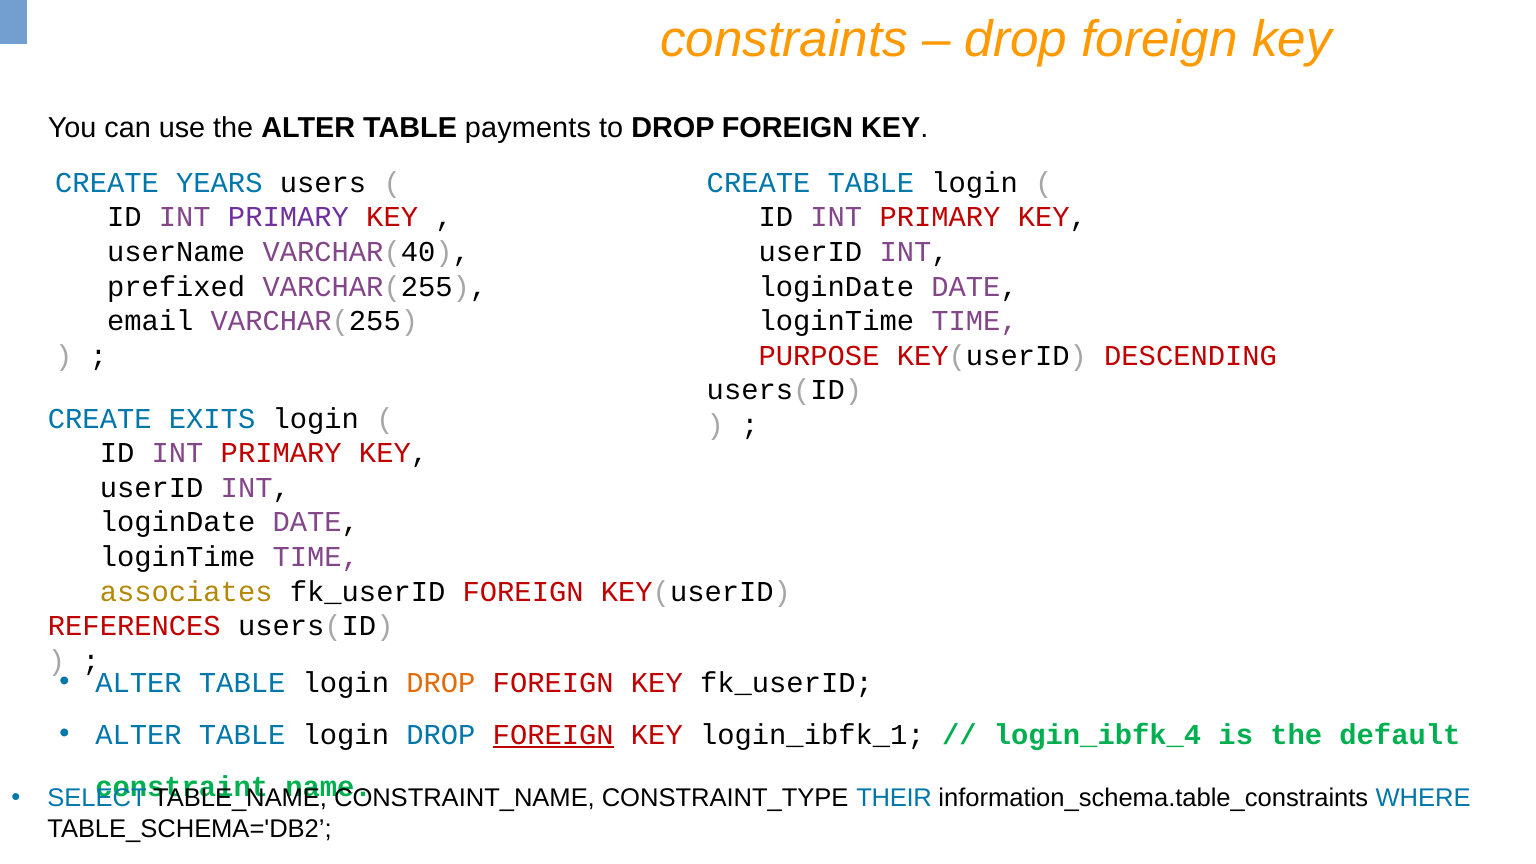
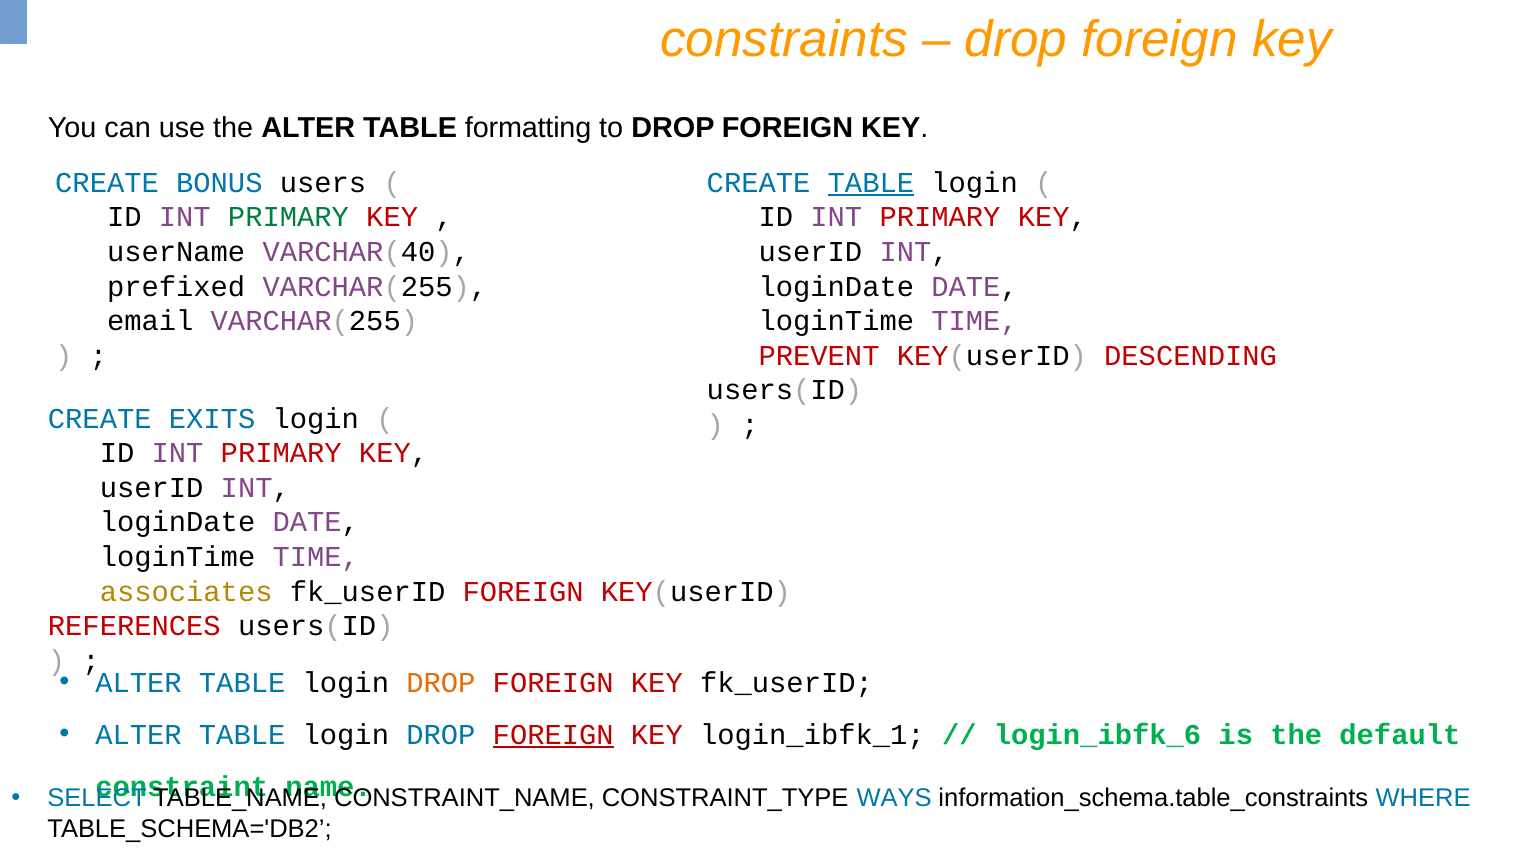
payments: payments -> formatting (528, 128)
YEARS: YEARS -> BONUS (219, 183)
TABLE underline: none -> present (871, 183)
PRIMARY colour: purple -> green (288, 217)
PURPOSE: PURPOSE -> PREVENT (819, 356)
login_ibfk_4: login_ibfk_4 -> login_ibfk_6 (1098, 735)
THEIR: THEIR -> WAYS (894, 798)
